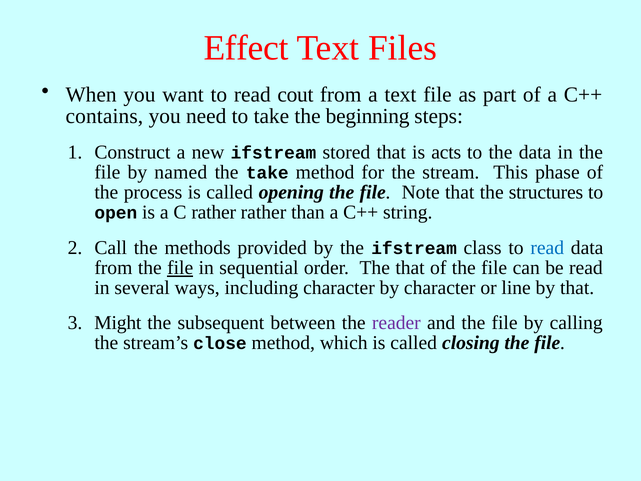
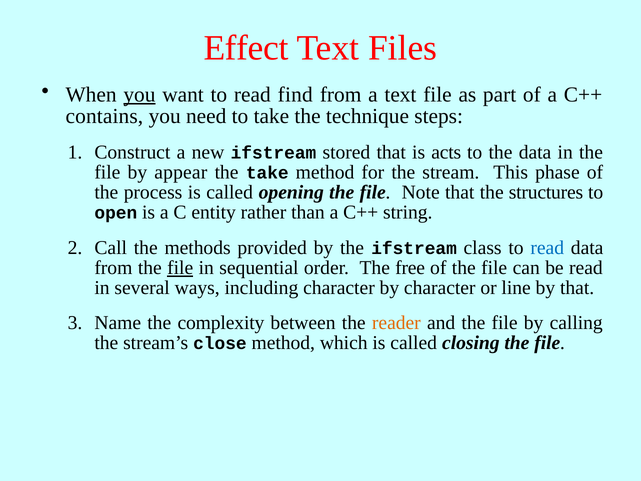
you underline: none -> present (139, 95)
cout: cout -> find (295, 95)
beginning: beginning -> technique (367, 116)
named: named -> appear (181, 172)
C rather: rather -> entity (214, 212)
The that: that -> free (410, 268)
Might: Might -> Name (118, 323)
subsequent: subsequent -> complexity (221, 323)
reader colour: purple -> orange (396, 323)
